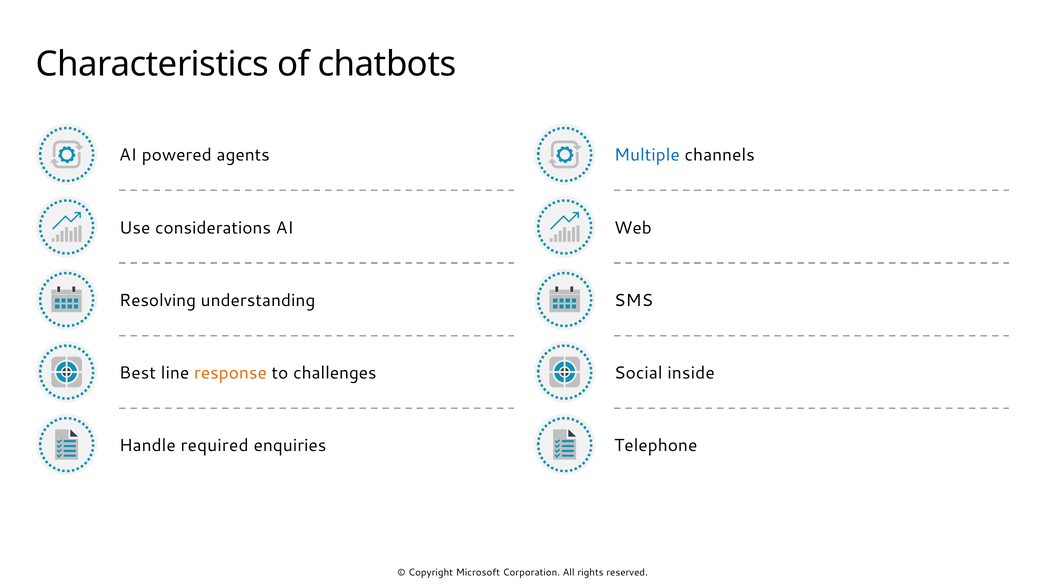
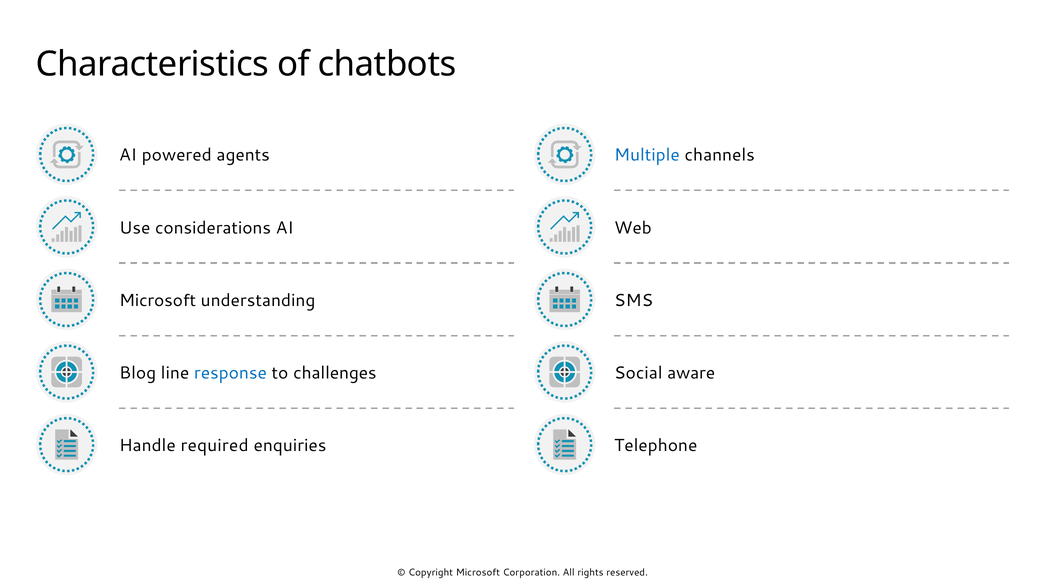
Resolving: Resolving -> Microsoft (158, 300)
Best: Best -> Blog (138, 373)
response colour: orange -> blue (230, 373)
inside: inside -> aware (691, 373)
